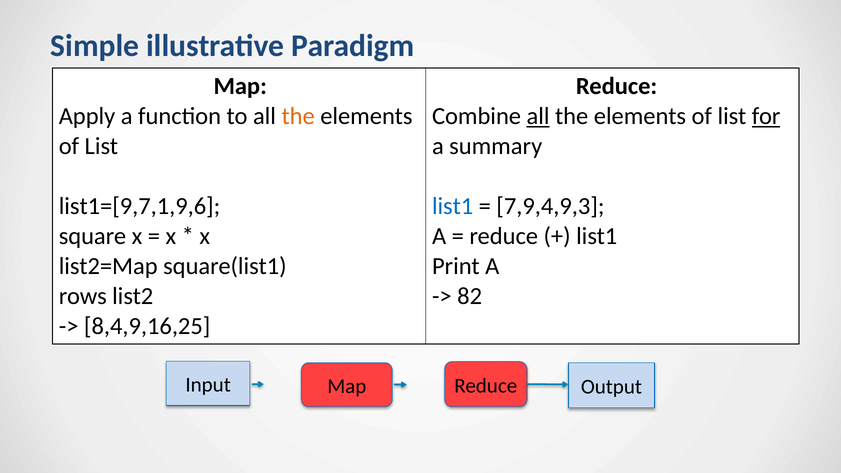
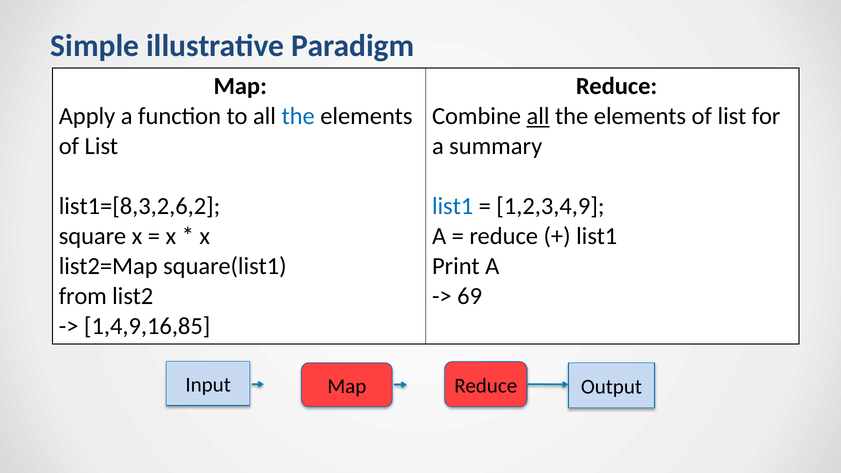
the colour: orange -> blue (298, 116)
for underline: present -> none (766, 116)
list1=[9,7,1,9,6: list1=[9,7,1,9,6 -> list1=[8,3,2,6,2 (139, 206)
7,9,4,9,3: 7,9,4,9,3 -> 1,2,3,4,9 (550, 206)
rows: rows -> from (83, 296)
82: 82 -> 69 (470, 296)
8,4,9,16,25: 8,4,9,16,25 -> 1,4,9,16,85 (147, 326)
